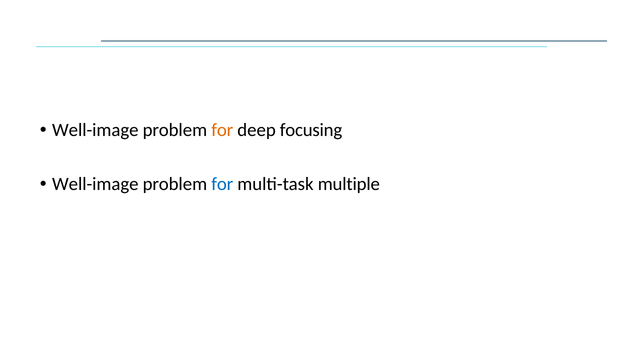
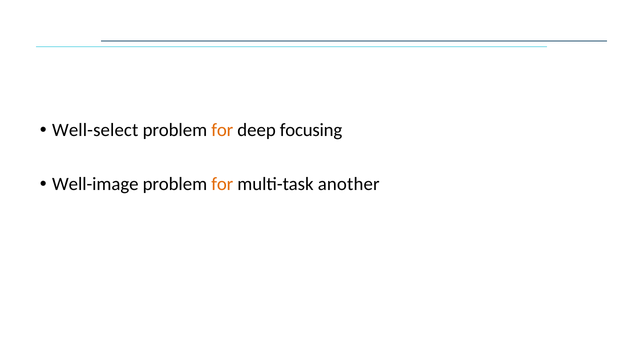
Well-image: Well-image -> Well-select (95, 130)
for colour: blue -> orange (222, 184)
multiple: multiple -> another (349, 184)
